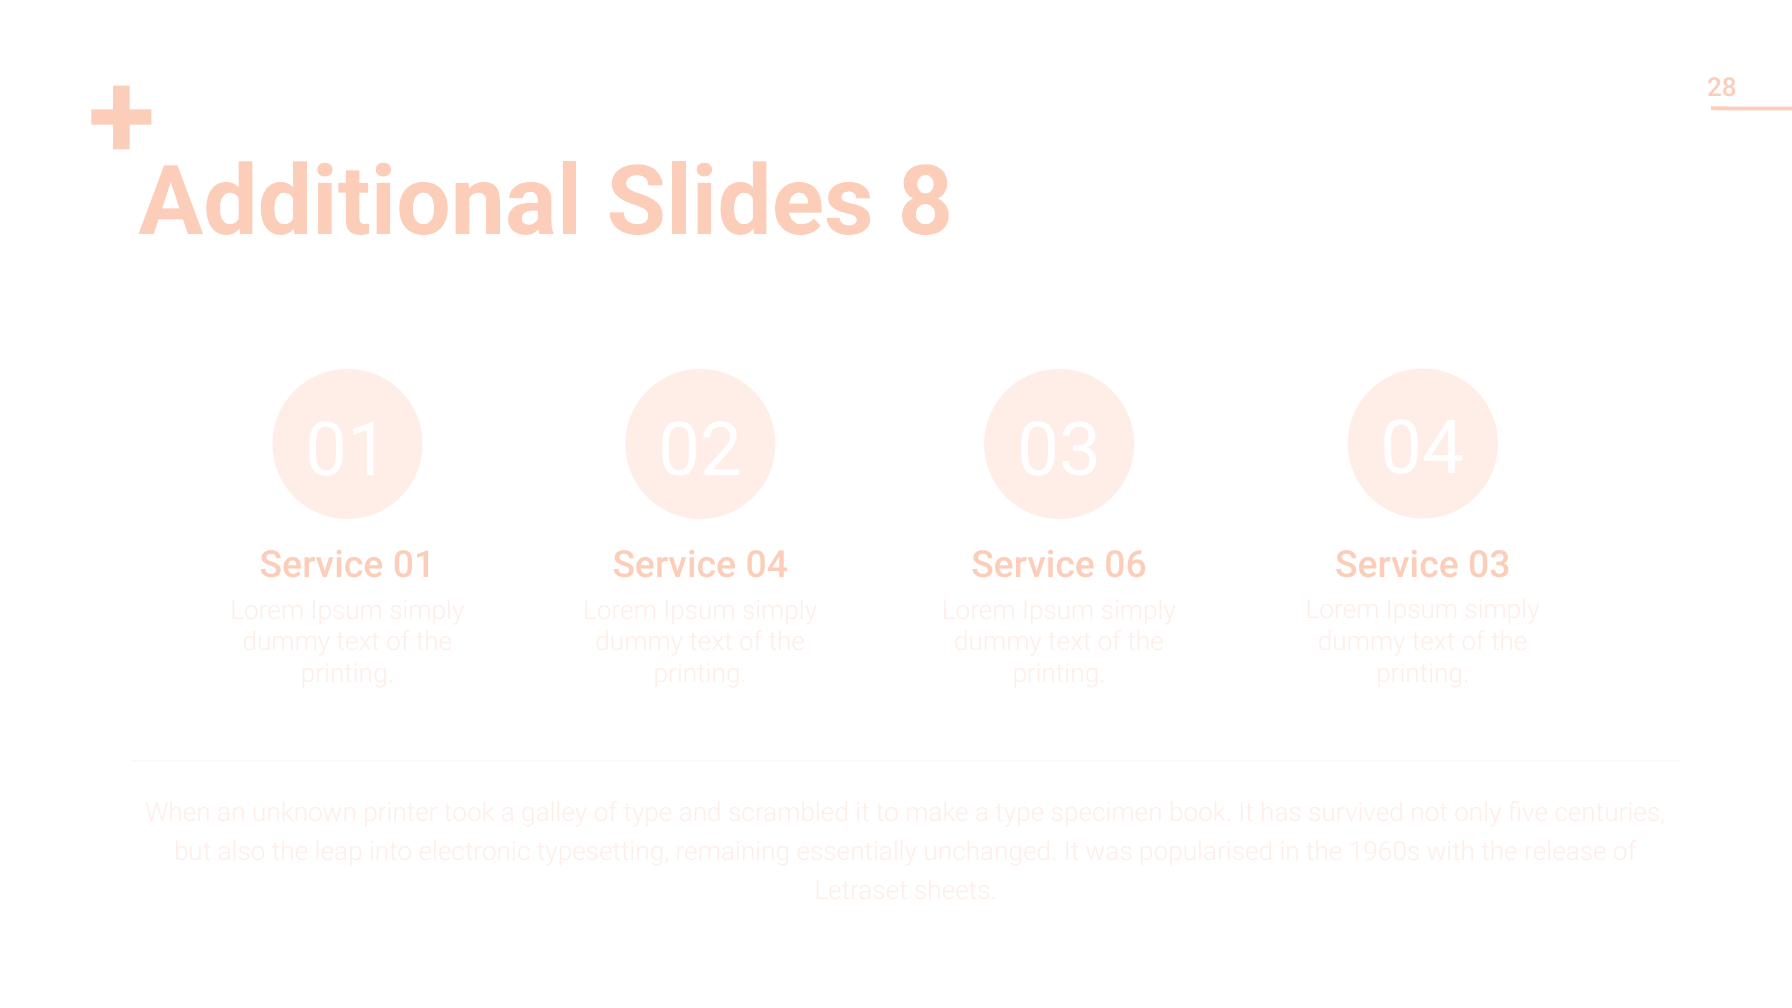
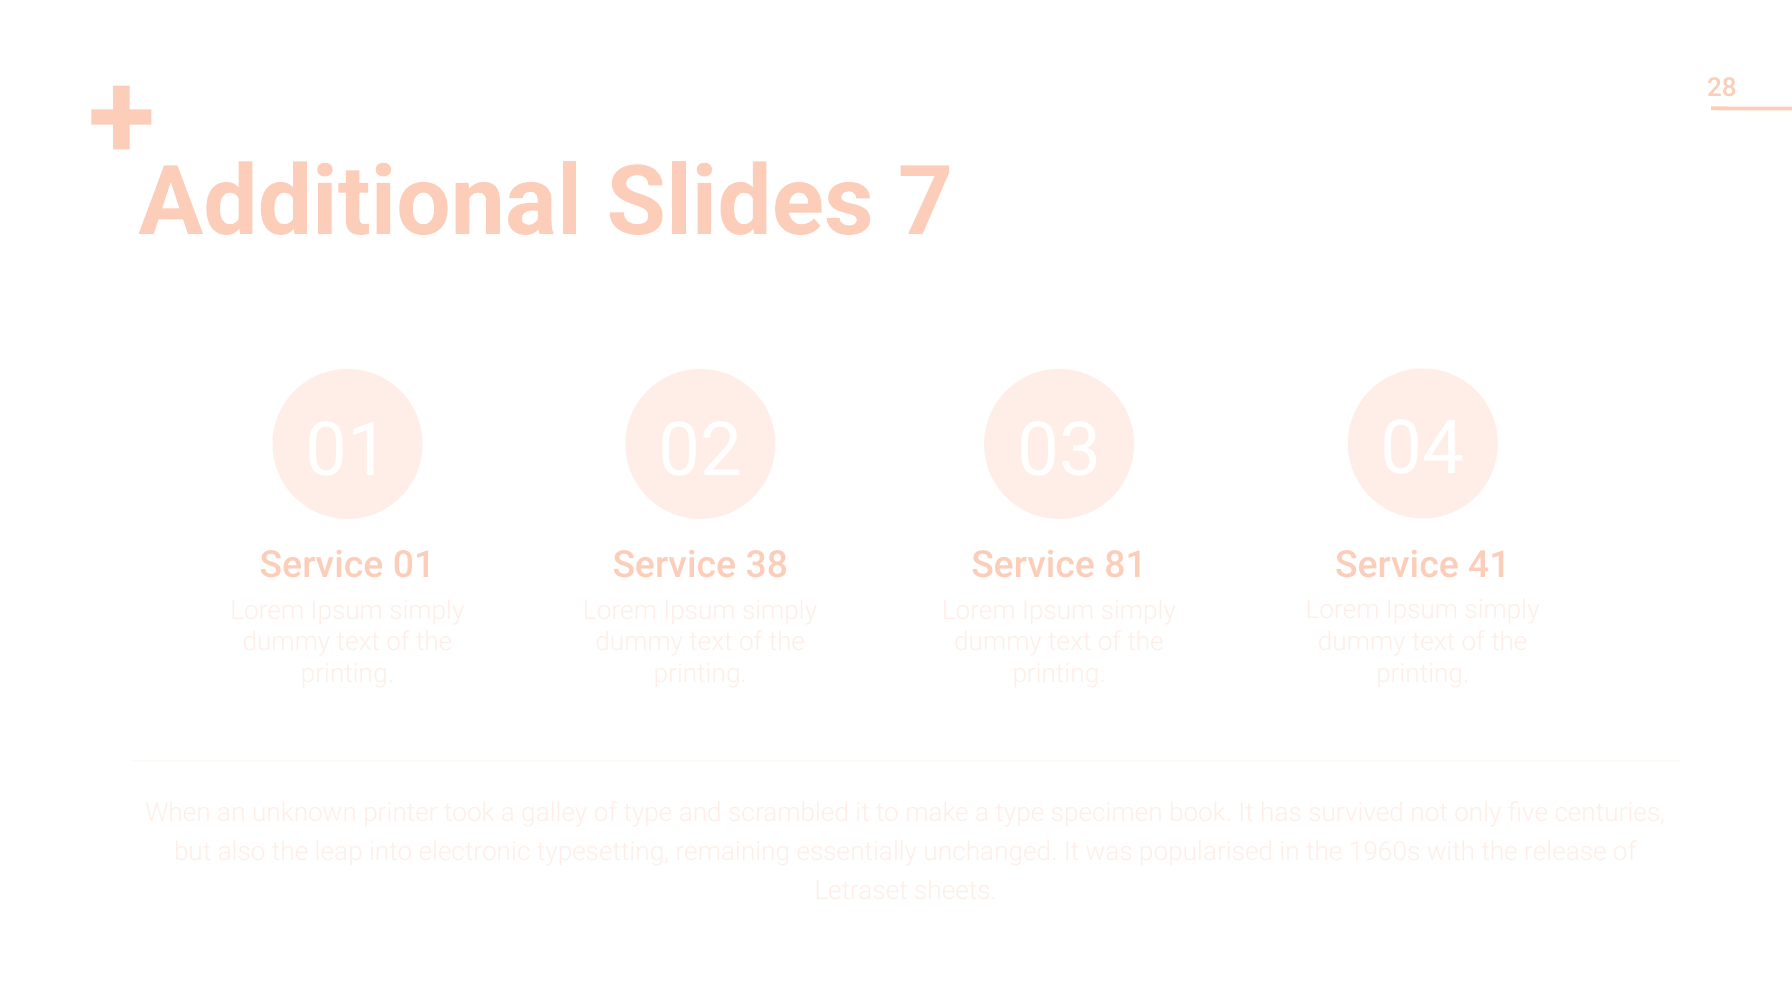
8: 8 -> 7 (925, 202)
Service 03: 03 -> 41 (1489, 565)
Service 04: 04 -> 38 (767, 565)
06: 06 -> 81 (1126, 565)
